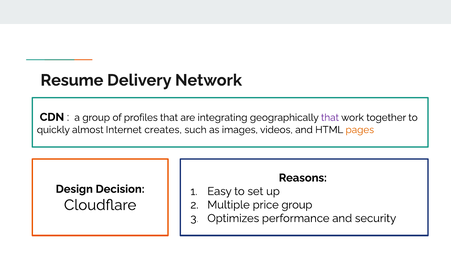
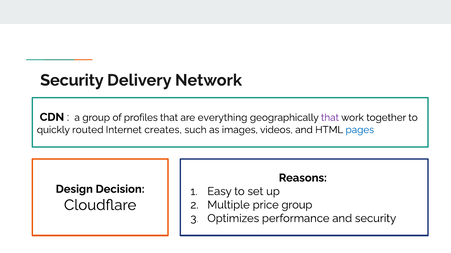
Resume: Resume -> Security (72, 80)
integrating: integrating -> everything (222, 118)
almost: almost -> routed (88, 130)
pages colour: orange -> blue (360, 130)
